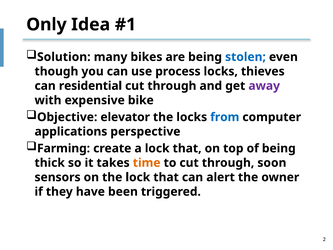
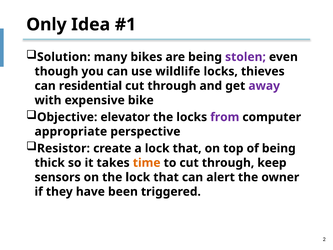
stolen colour: blue -> purple (245, 57)
process: process -> wildlife (178, 71)
from colour: blue -> purple (225, 117)
applications: applications -> appropriate (71, 131)
Farming: Farming -> Resistor (64, 148)
soon: soon -> keep (272, 163)
